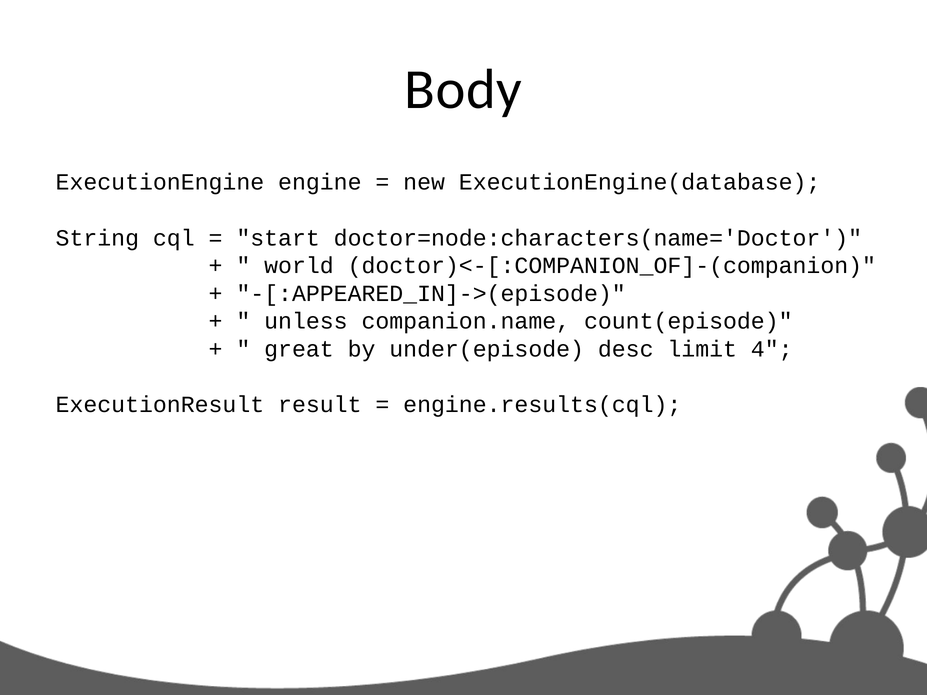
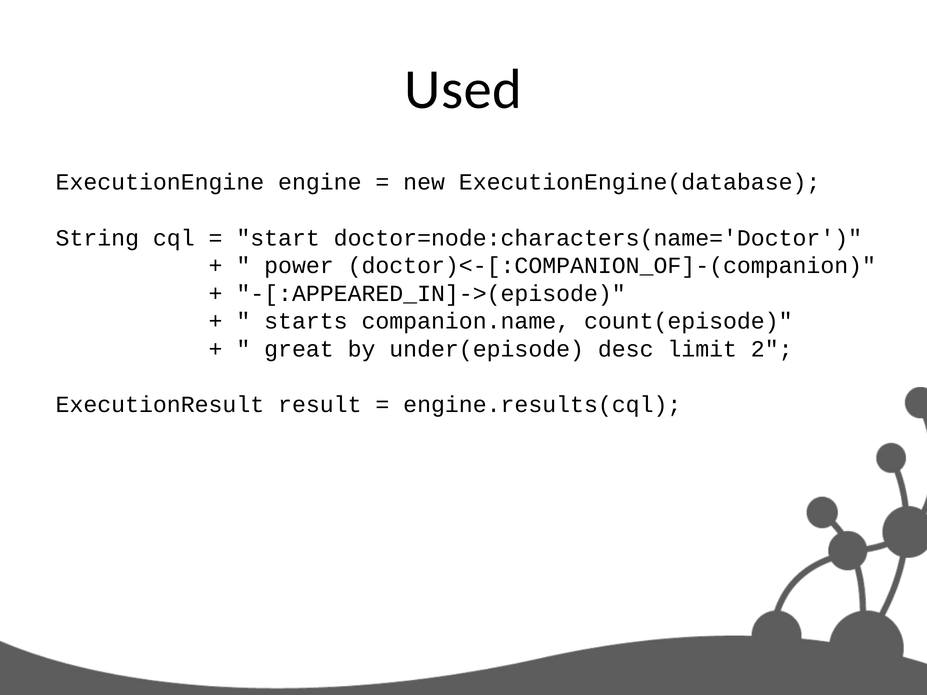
Body: Body -> Used (463, 90)
world: world -> power (299, 266)
unless: unless -> starts (306, 321)
4: 4 -> 2 (772, 349)
